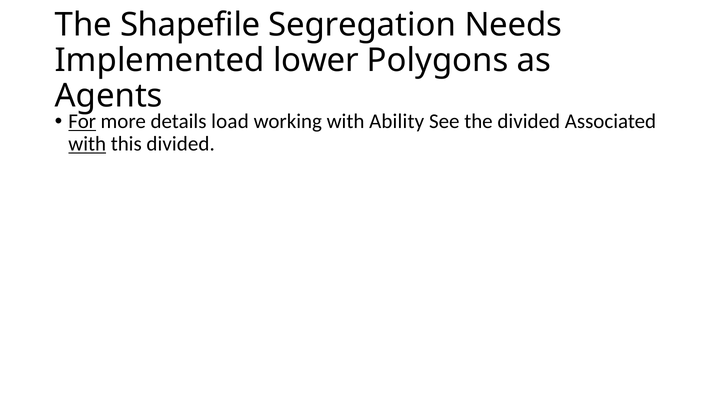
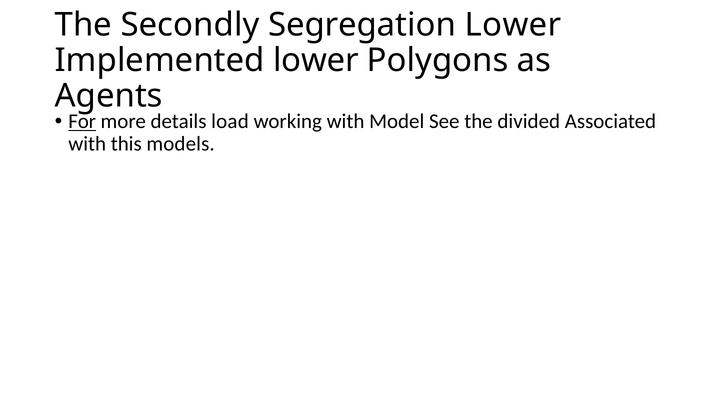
Shapefile: Shapefile -> Secondly (190, 25)
Segregation Needs: Needs -> Lower (513, 25)
Ability: Ability -> Model (397, 122)
with underline: present -> none (87, 144)
this divided: divided -> models (181, 144)
